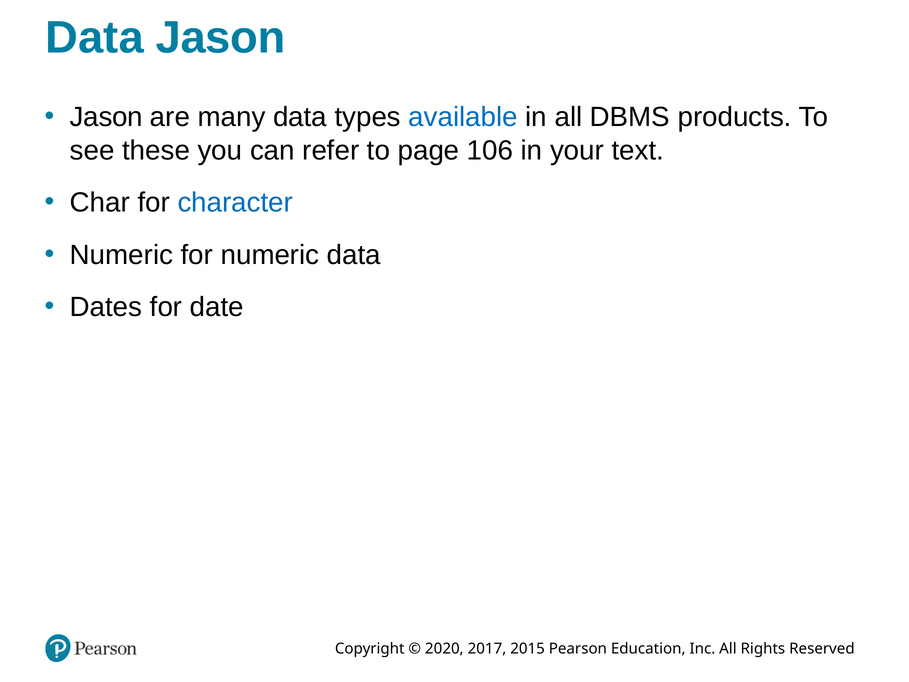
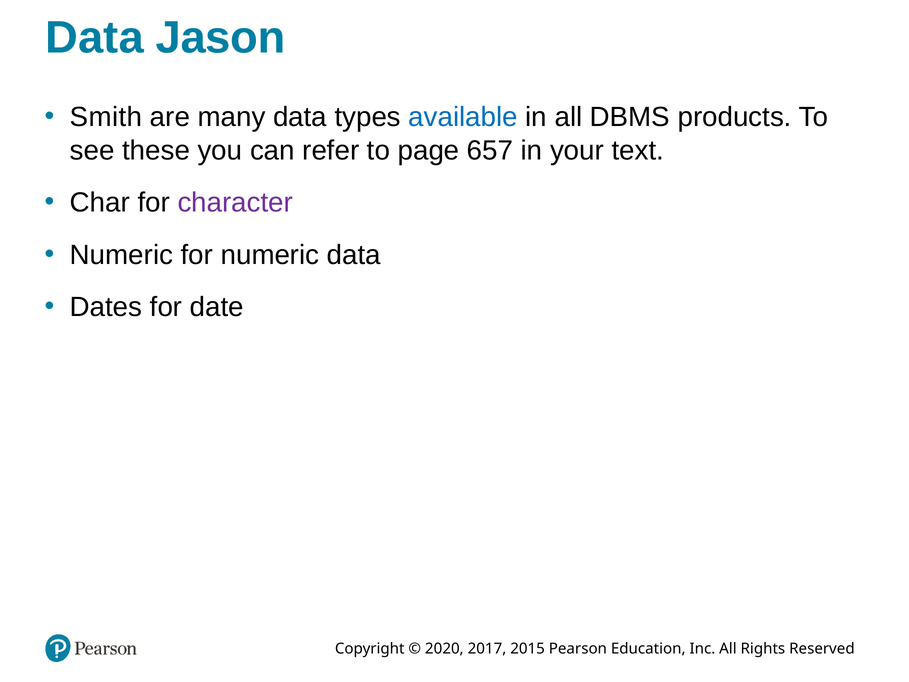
Jason: Jason -> Smith (106, 117)
106: 106 -> 657 (490, 150)
character colour: blue -> purple (235, 203)
